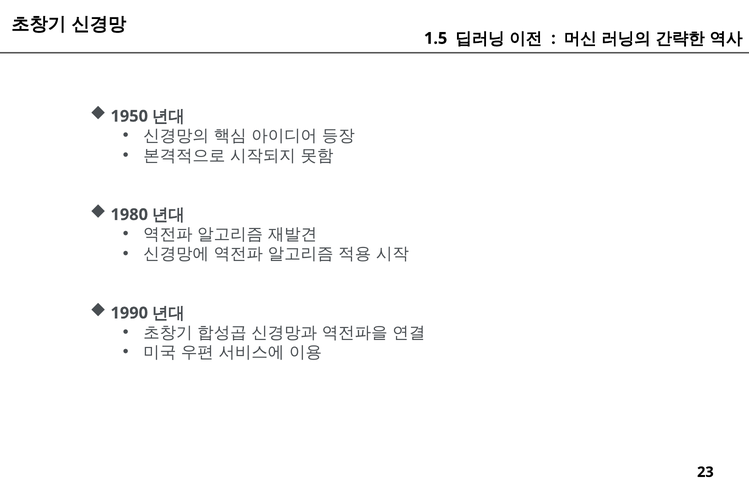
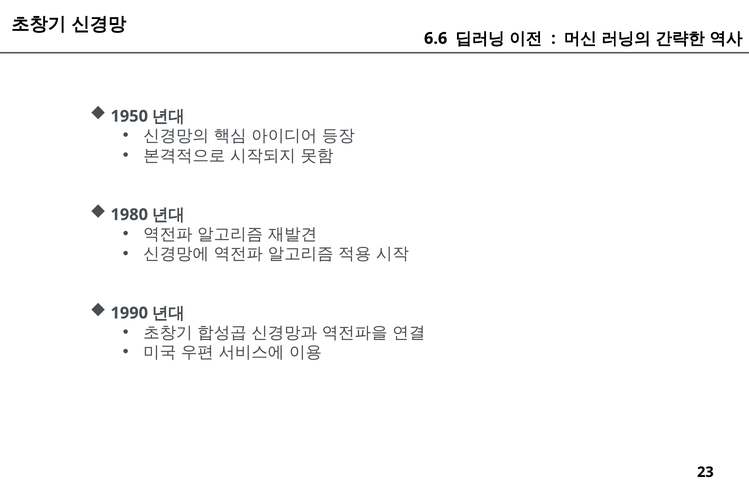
1.5: 1.5 -> 6.6 (436, 38)
